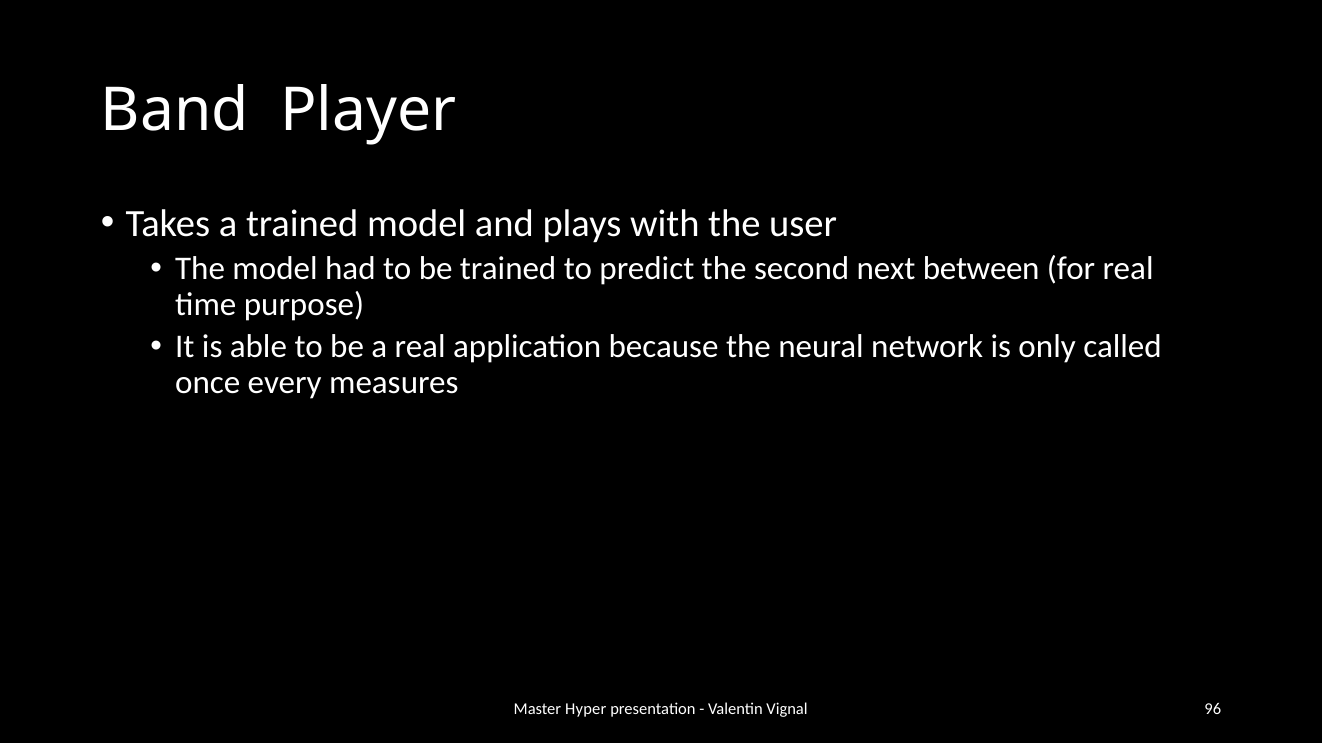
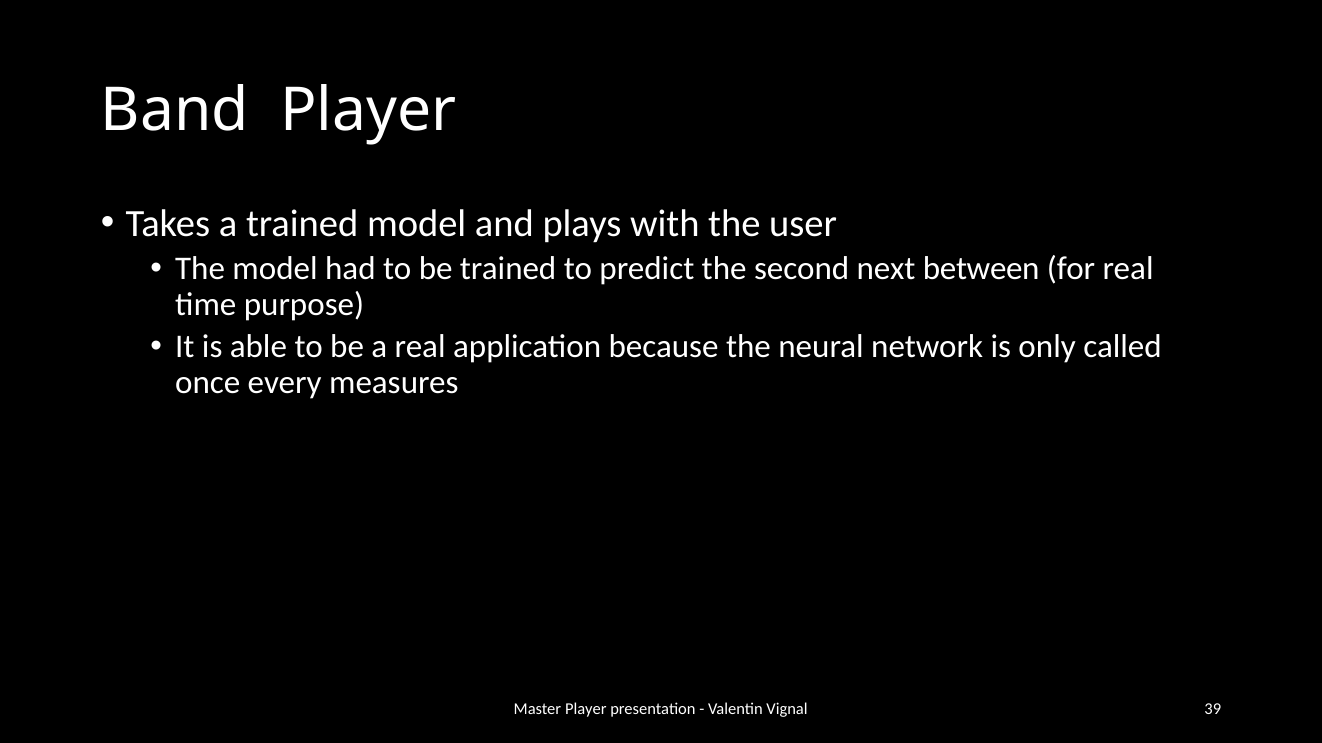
Master Hyper: Hyper -> Player (586, 710)
96: 96 -> 39 (1213, 710)
